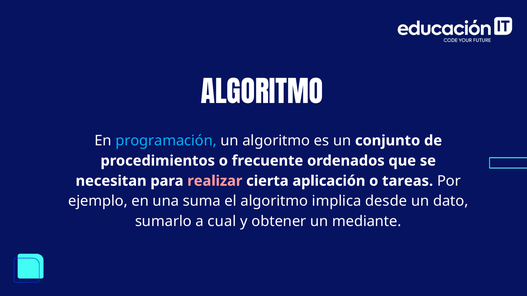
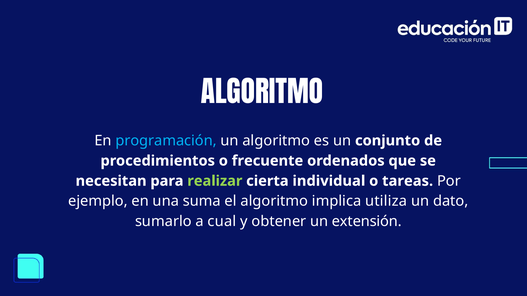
realizar colour: pink -> light green (215, 181)
aplicación: aplicación -> individual (329, 181)
desde: desde -> utiliza (386, 201)
mediante: mediante -> extensión (367, 222)
